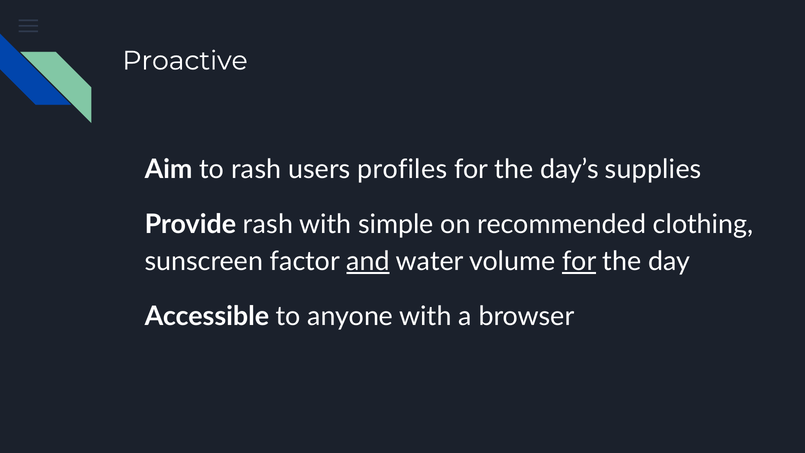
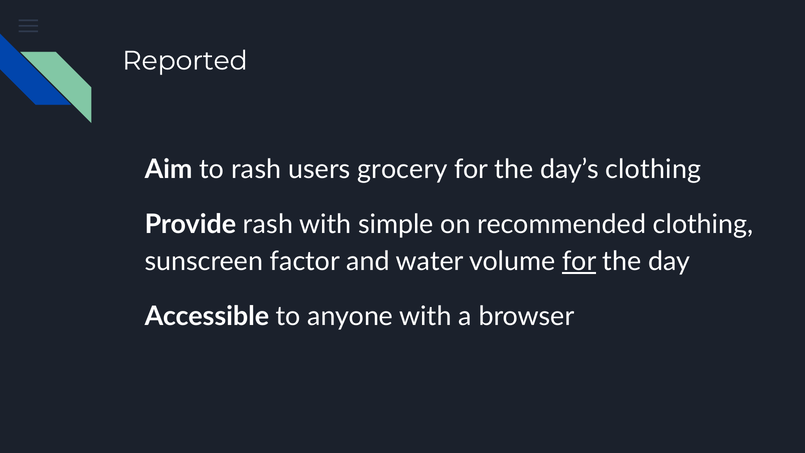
Proactive: Proactive -> Reported (185, 61)
profiles: profiles -> grocery (402, 169)
day’s supplies: supplies -> clothing (653, 169)
and underline: present -> none (368, 261)
